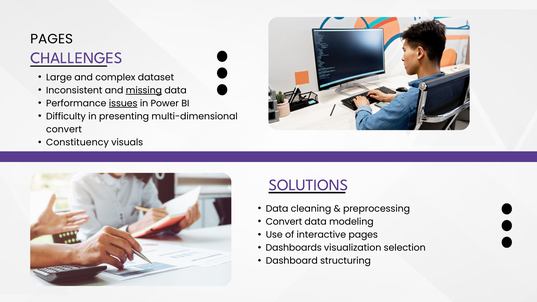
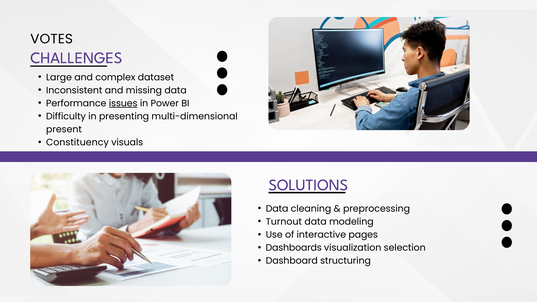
PAGES: PAGES -> VOTES (52, 39)
missing underline: present -> none (144, 90)
convert: convert -> present (64, 129)
Convert: Convert -> Turnout (284, 222)
